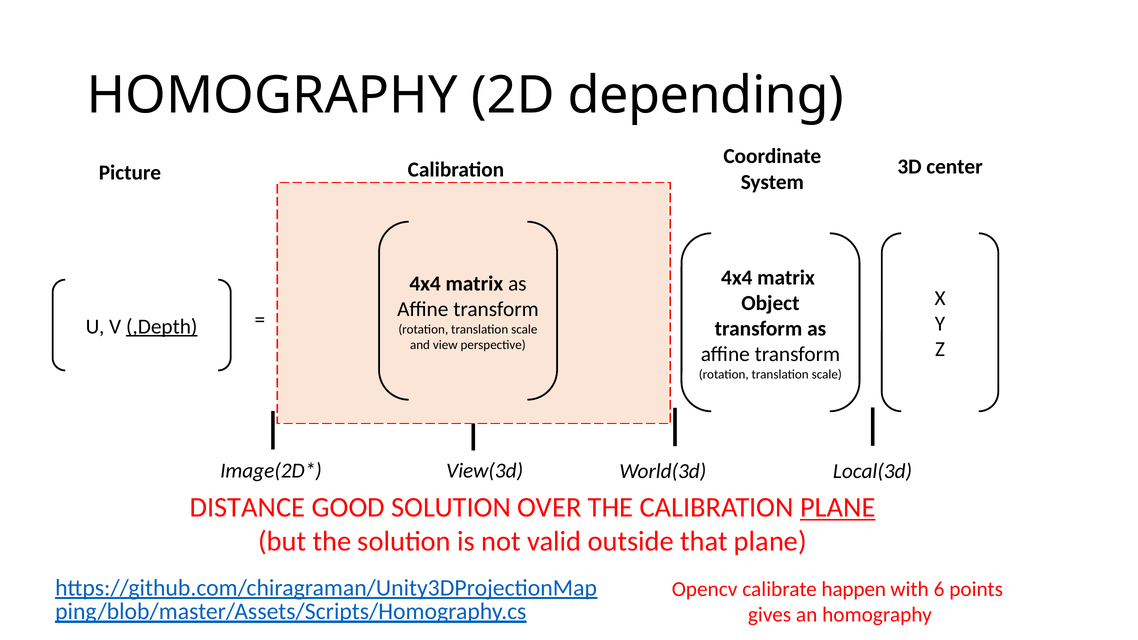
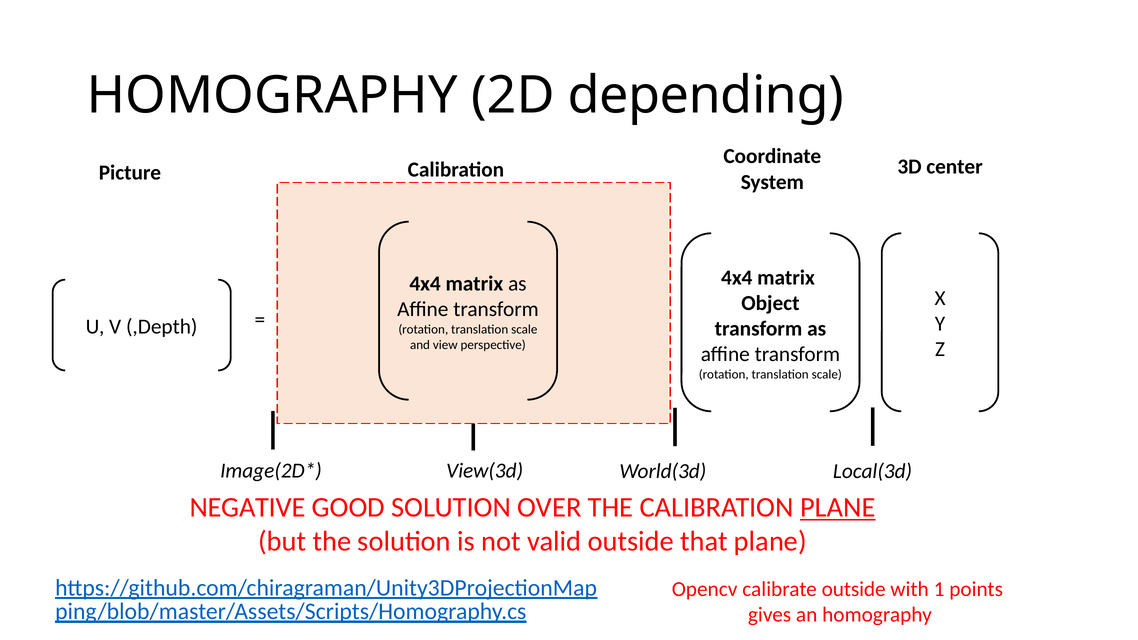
,Depth underline: present -> none (162, 327)
DISTANCE: DISTANCE -> NEGATIVE (248, 507)
calibrate happen: happen -> outside (854, 589)
6: 6 -> 1 (939, 589)
